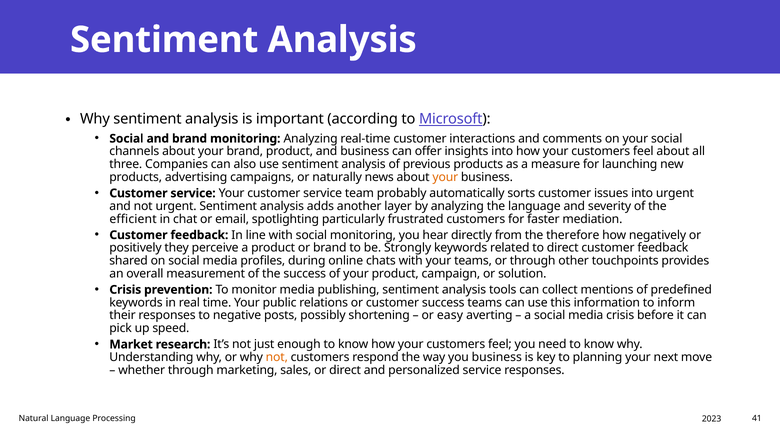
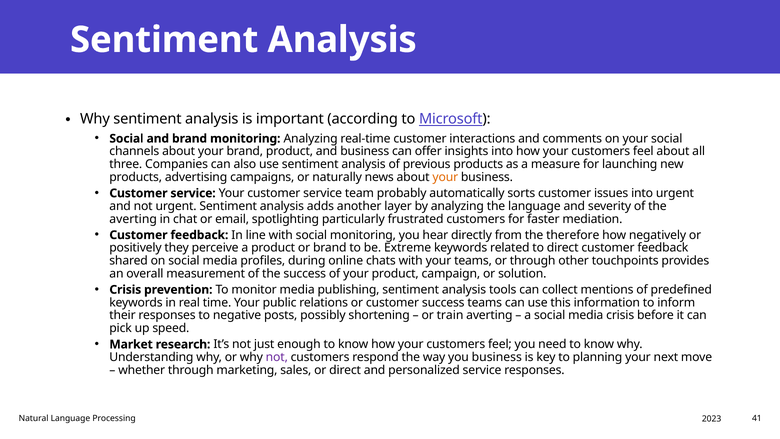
efficient: efficient -> averting (133, 219)
Strongly: Strongly -> Extreme (408, 248)
easy: easy -> train (450, 315)
not colour: orange -> purple (277, 357)
